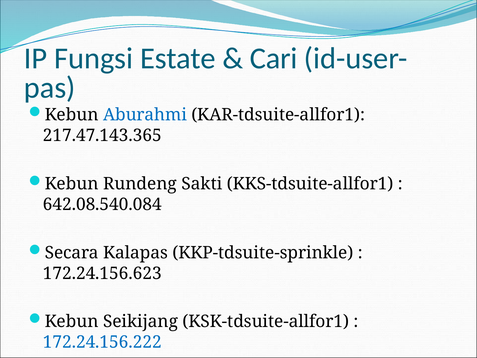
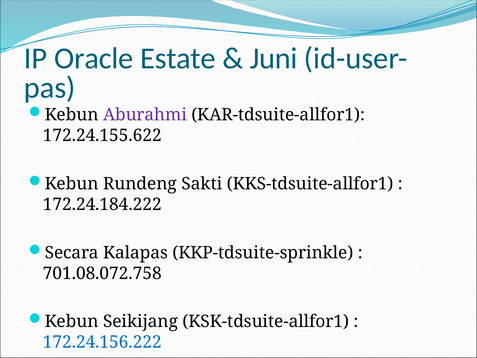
Fungsi: Fungsi -> Oracle (94, 58)
Cari: Cari -> Juni (274, 58)
Aburahmi colour: blue -> purple (145, 115)
217.47.143.365: 217.47.143.365 -> 172.24.155.622 (102, 136)
642.08.540.084: 642.08.540.084 -> 172.24.184.222 (102, 204)
172.24.156.623: 172.24.156.623 -> 701.08.072.758 (102, 273)
